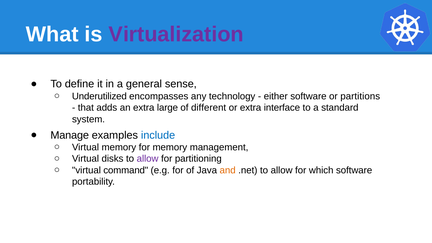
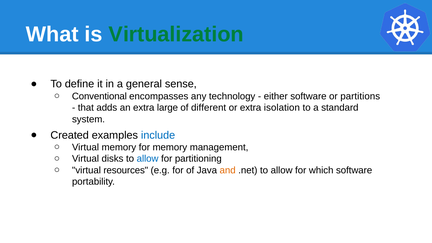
Virtualization colour: purple -> green (176, 34)
Underutilized: Underutilized -> Conventional (99, 96)
interface: interface -> isolation (282, 108)
Manage: Manage -> Created (70, 135)
allow colour: purple -> blue (148, 159)
command: command -> resources (126, 170)
